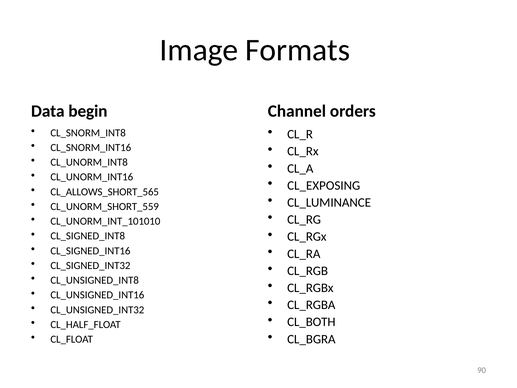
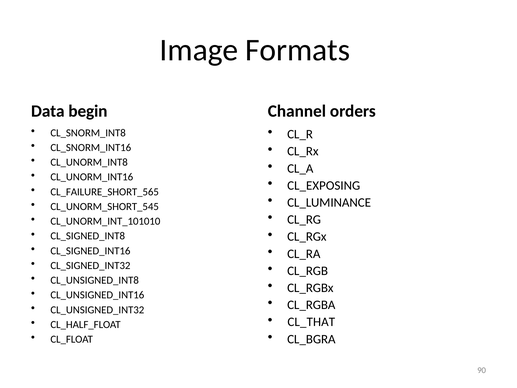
CL_ALLOWS_SHORT_565: CL_ALLOWS_SHORT_565 -> CL_FAILURE_SHORT_565 (105, 192)
CL_UNORM_SHORT_559: CL_UNORM_SHORT_559 -> CL_UNORM_SHORT_545 (105, 206)
CL_BOTH: CL_BOTH -> CL_THAT (311, 322)
